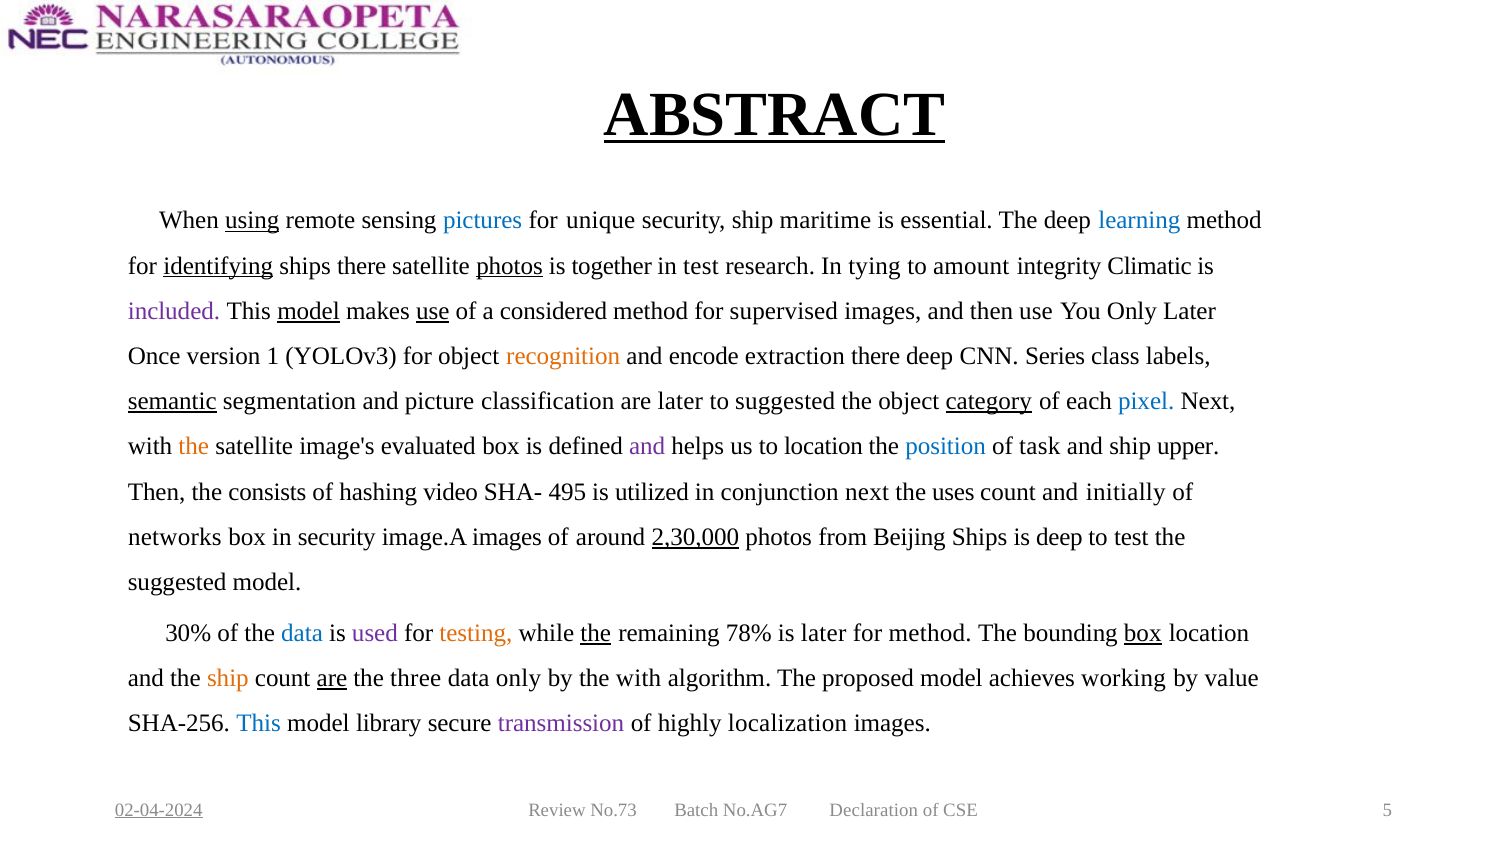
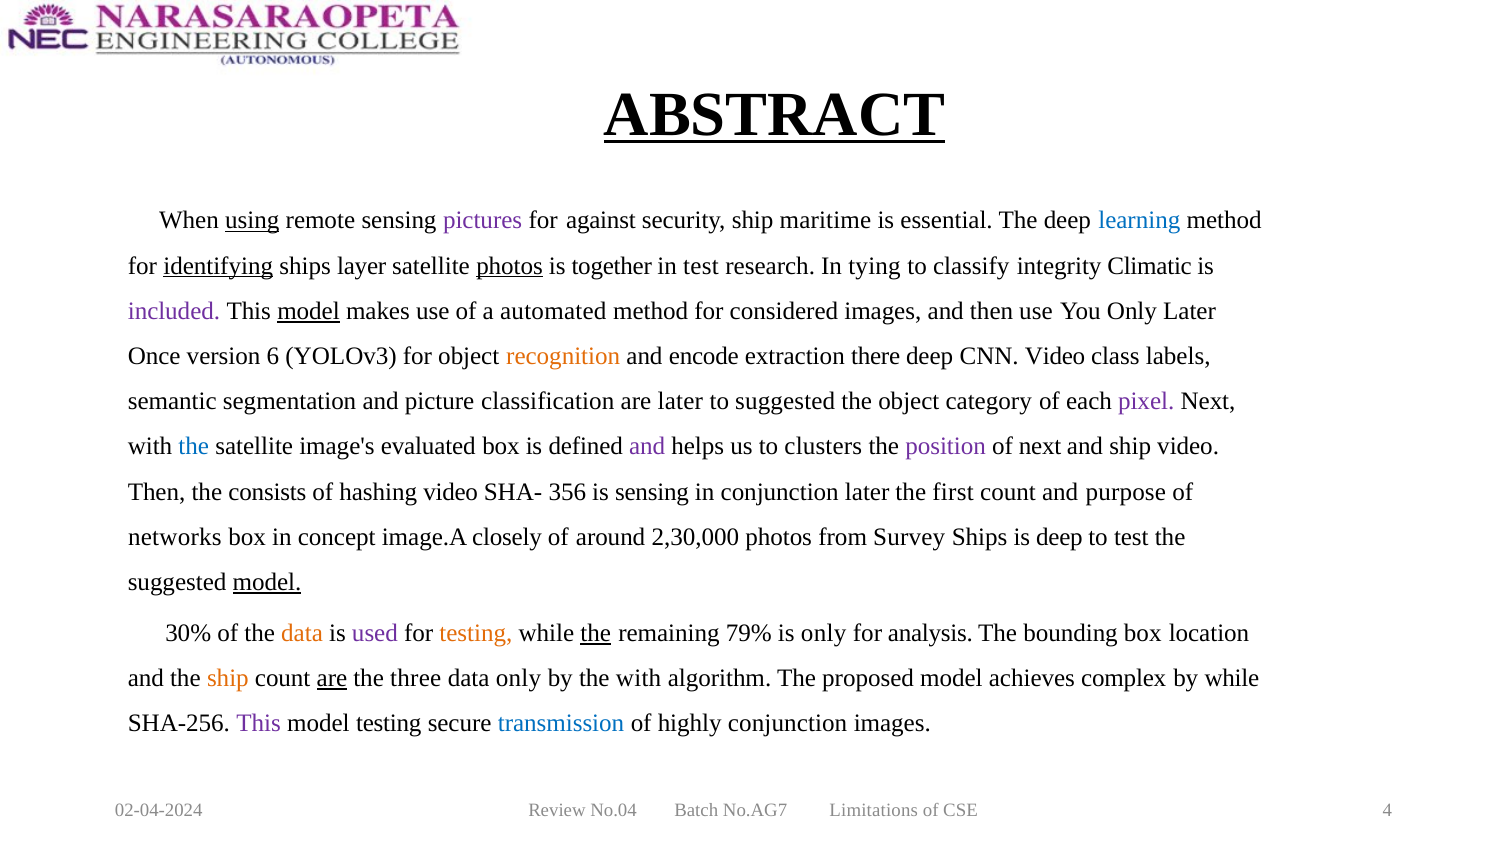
pictures colour: blue -> purple (483, 221)
unique: unique -> against (601, 221)
ships there: there -> layer (362, 266)
amount: amount -> classify (971, 266)
use underline: present -> none (433, 311)
considered: considered -> automated (553, 311)
supervised: supervised -> considered (784, 311)
1: 1 -> 6 (273, 356)
CNN Series: Series -> Video (1055, 356)
semantic underline: present -> none (172, 401)
category underline: present -> none (989, 401)
pixel colour: blue -> purple (1146, 401)
the colour: orange -> blue (194, 446)
to location: location -> clusters (823, 446)
position colour: blue -> purple (946, 446)
of task: task -> next (1040, 446)
ship upper: upper -> video (1188, 446)
495: 495 -> 356 (567, 492)
is utilized: utilized -> sensing (652, 492)
conjunction next: next -> later (867, 492)
uses: uses -> first (953, 492)
initially: initially -> purpose (1126, 492)
in security: security -> concept (337, 537)
image.A images: images -> closely (507, 537)
2,30,000 underline: present -> none (695, 537)
Beijing: Beijing -> Survey (909, 537)
model underline: none -> present (267, 582)
data colour: blue -> orange (302, 633)
78%: 78% -> 79% (749, 633)
is later: later -> only (824, 633)
for method: method -> analysis (930, 633)
box underline: present -> none (1143, 633)
working: working -> complex (1124, 678)
by value: value -> while (1232, 678)
This colour: blue -> purple (259, 723)
model library: library -> testing (389, 723)
transmission colour: purple -> blue (561, 723)
highly localization: localization -> conjunction (788, 723)
02-04-2024 underline: present -> none (159, 810)
No.73: No.73 -> No.04 (614, 810)
Declaration: Declaration -> Limitations (874, 810)
5: 5 -> 4 (1387, 810)
